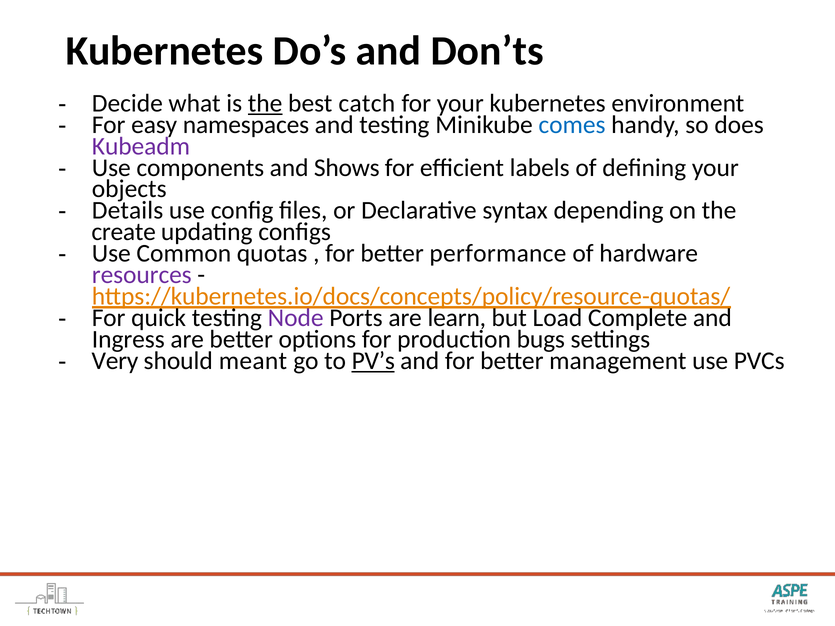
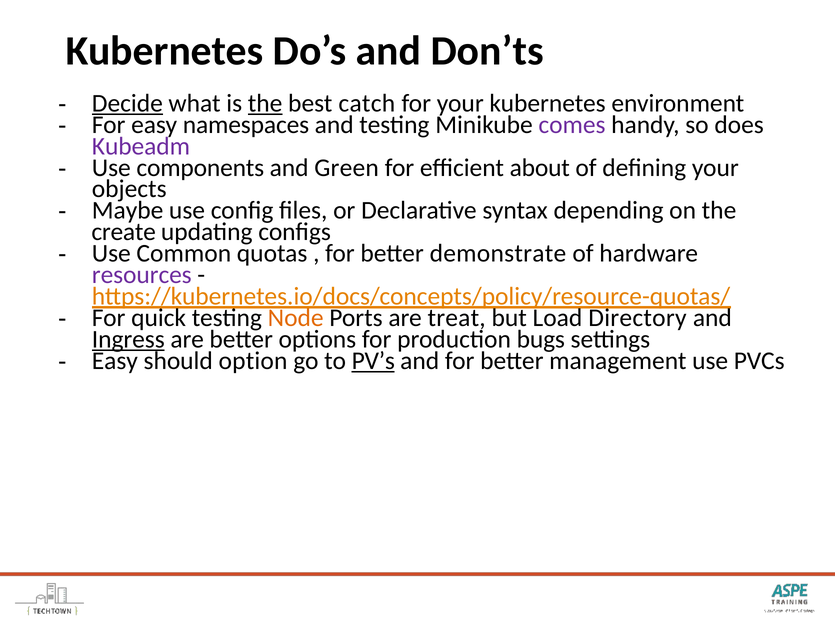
Decide underline: none -> present (127, 103)
comes colour: blue -> purple (572, 125)
Shows: Shows -> Green (347, 168)
labels: labels -> about (540, 168)
Details: Details -> Maybe (128, 211)
performance: performance -> demonstrate (498, 253)
Node colour: purple -> orange (296, 318)
learn: learn -> treat (457, 318)
Complete: Complete -> Directory (637, 318)
Ingress underline: none -> present (128, 339)
Very: Very -> Easy (115, 361)
meant: meant -> option (253, 361)
